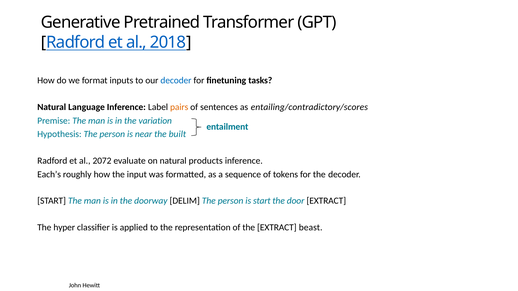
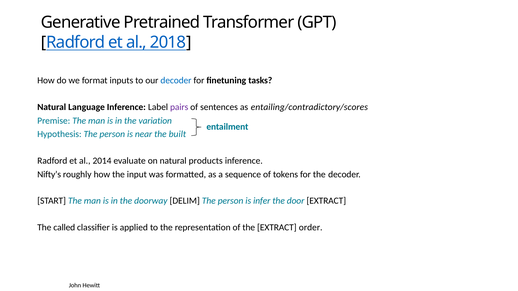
pairs colour: orange -> purple (179, 107)
2072: 2072 -> 2014 (102, 161)
Each’s: Each’s -> Nifty’s (49, 175)
is start: start -> infer (262, 201)
hyper: hyper -> called (64, 228)
beast: beast -> order (311, 228)
